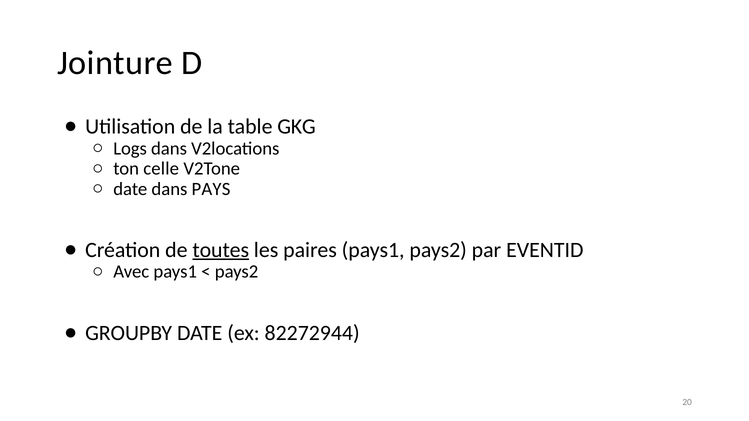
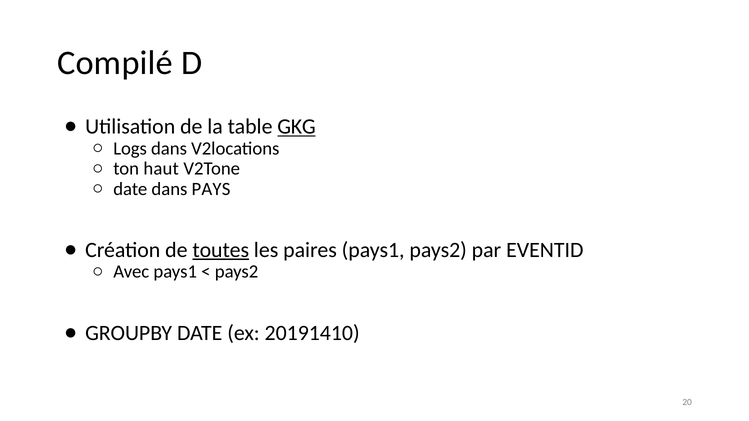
Jointure: Jointure -> Compilé (115, 63)
GKG underline: none -> present (297, 127)
celle: celle -> haut (161, 169)
82272944: 82272944 -> 20191410 (312, 333)
